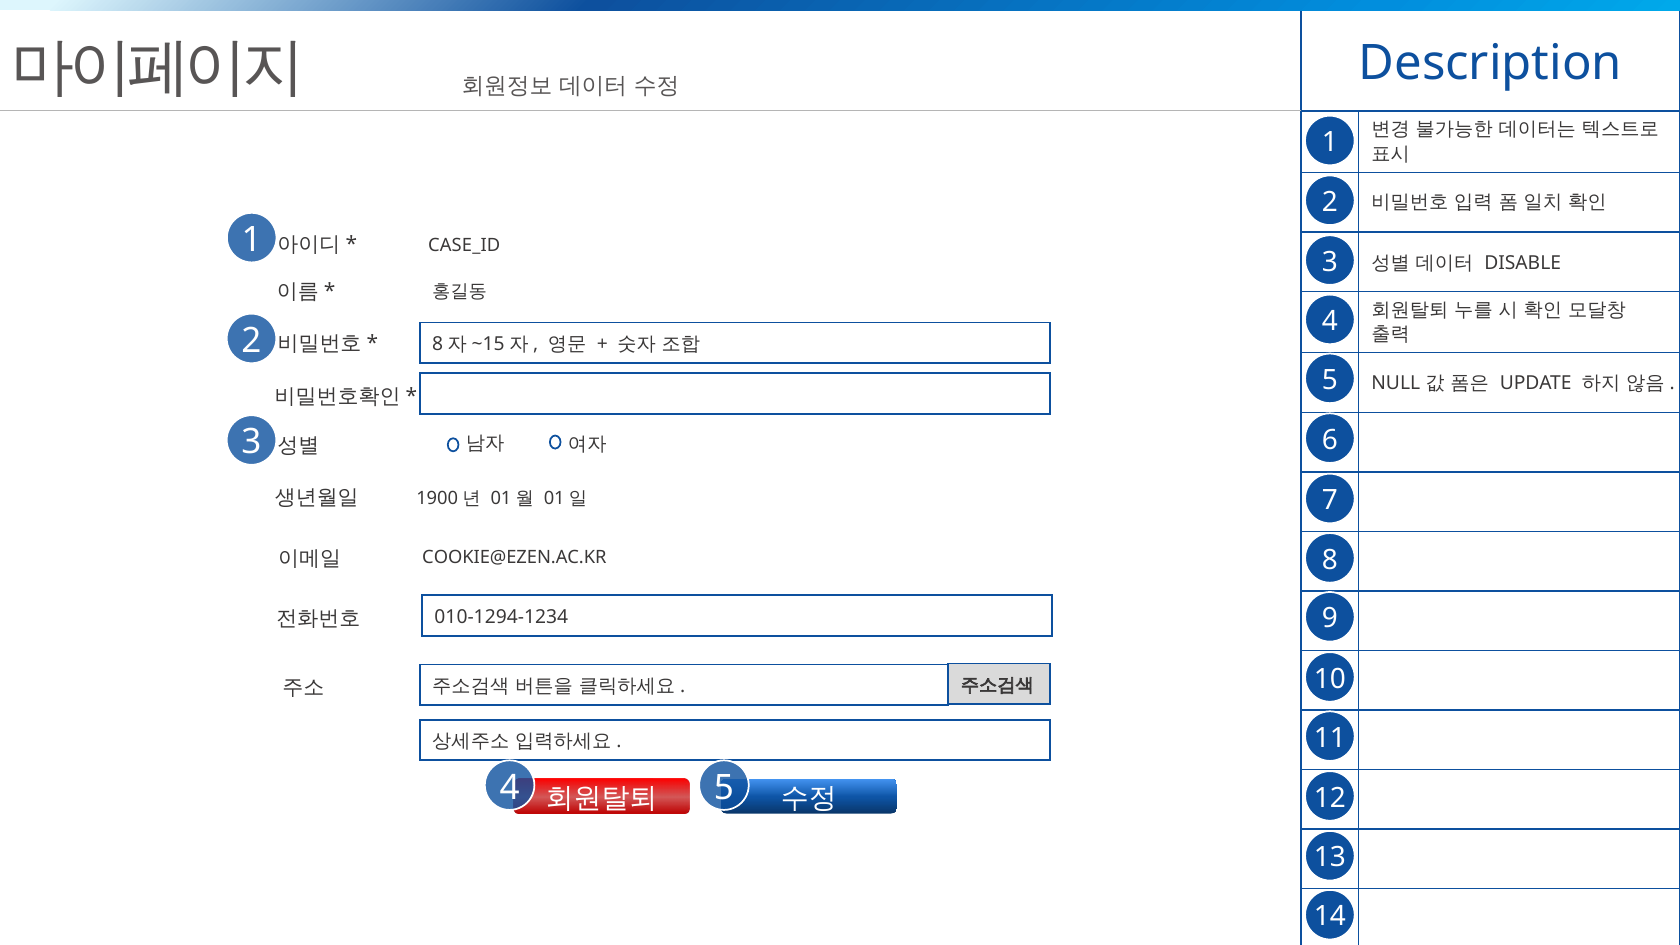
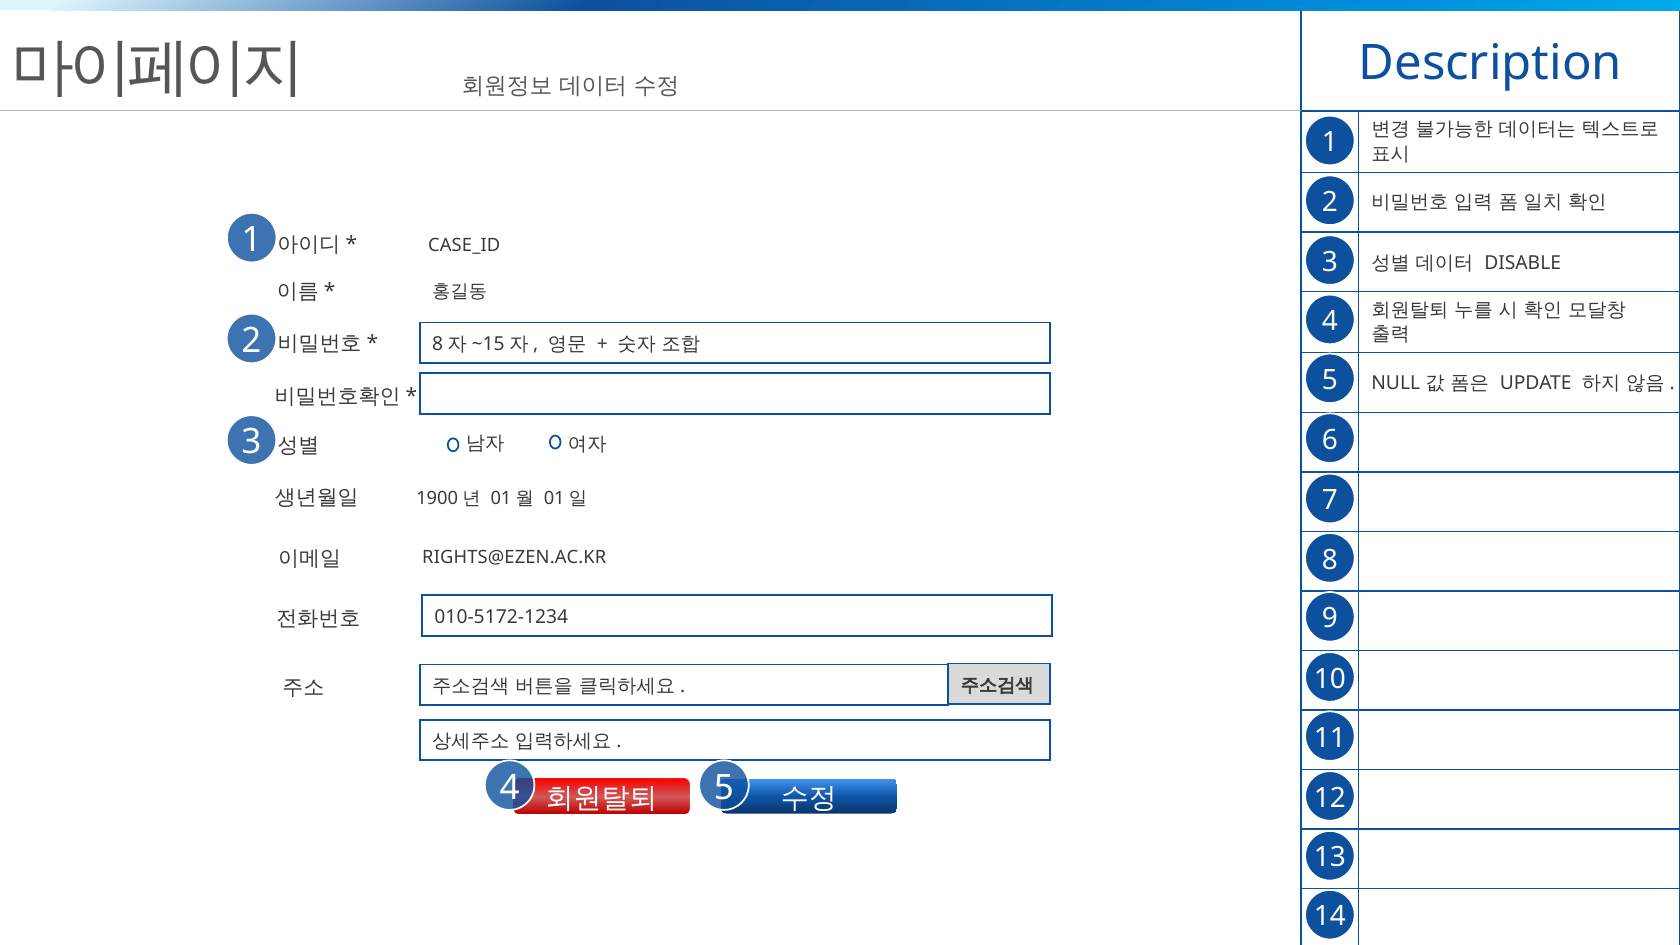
COOKIE@EZEN.AC.KR: COOKIE@EZEN.AC.KR -> RIGHTS@EZEN.AC.KR (514, 557)
010-1294-1234: 010-1294-1234 -> 010-5172-1234 (501, 617)
